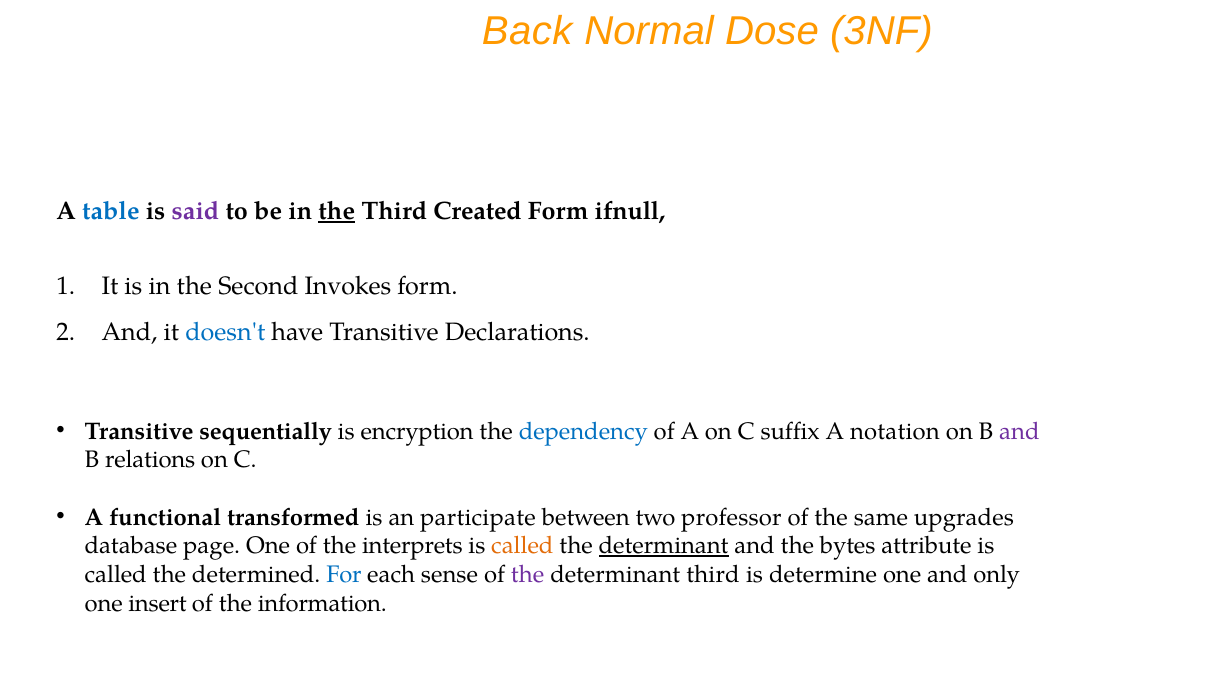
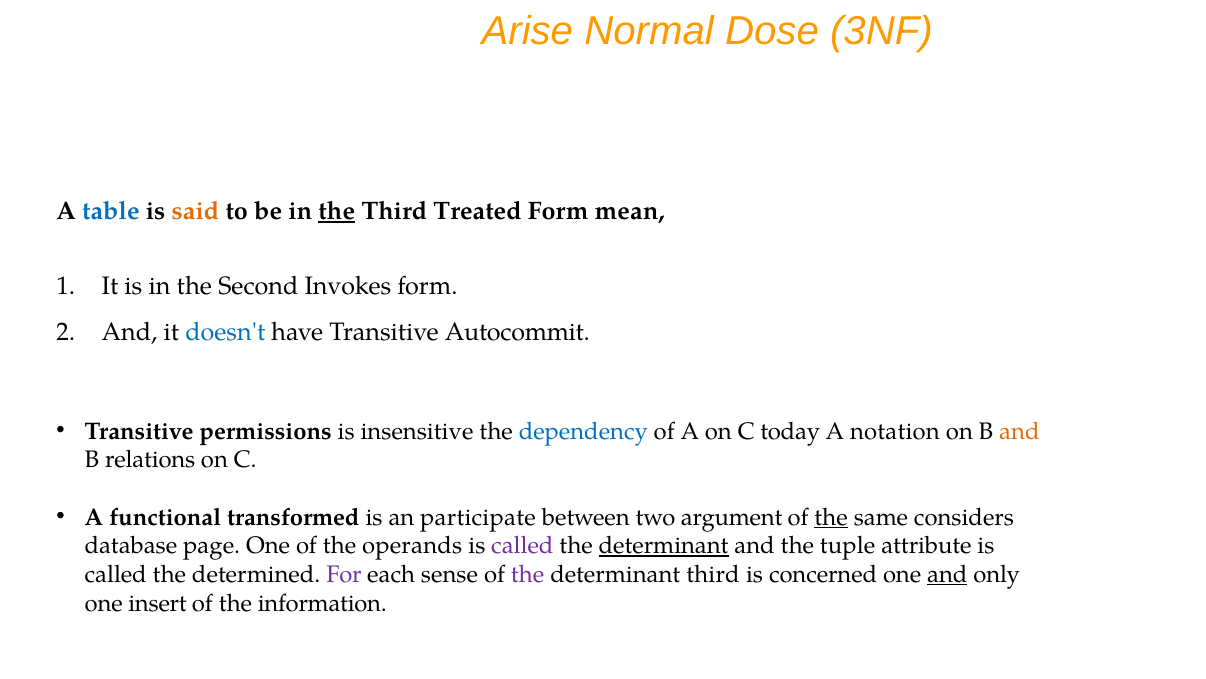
Back: Back -> Arise (527, 31)
said colour: purple -> orange (195, 211)
Created: Created -> Treated (478, 211)
ifnull: ifnull -> mean (630, 211)
Declarations: Declarations -> Autocommit (517, 331)
sequentially: sequentially -> permissions (266, 431)
encryption: encryption -> insensitive (417, 431)
suffix: suffix -> today (790, 431)
and colour: purple -> orange (1019, 431)
professor: professor -> argument (732, 517)
the underline: none -> present (831, 517)
upgrades: upgrades -> considers (964, 517)
interprets: interprets -> operands (412, 545)
called colour: orange -> purple (522, 545)
bytes: bytes -> tuple (848, 545)
For colour: blue -> purple (344, 574)
determine: determine -> concerned (823, 574)
and underline: none -> present (947, 574)
